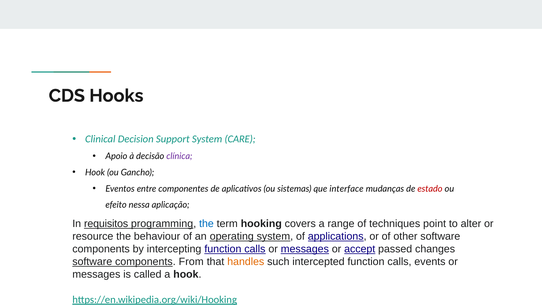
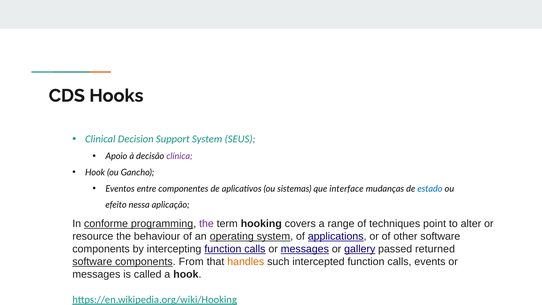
CARE: CARE -> SEUS (240, 139)
estado colour: red -> blue (430, 189)
requisitos: requisitos -> conforme (106, 224)
the colour: blue -> purple (206, 224)
accept: accept -> gallery (360, 249)
changes: changes -> returned (435, 249)
